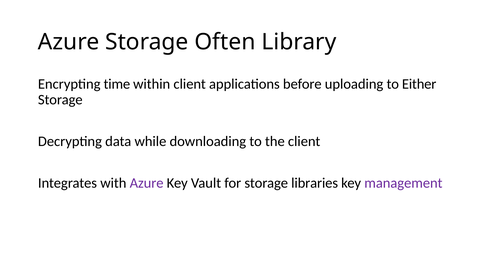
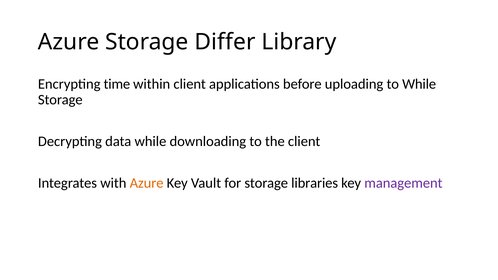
Often: Often -> Differ (225, 42)
to Either: Either -> While (419, 84)
Azure colour: purple -> orange (147, 183)
